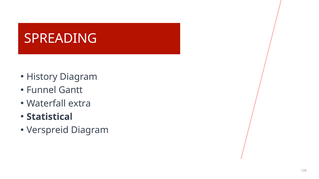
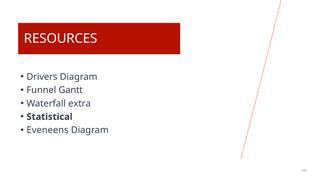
SPREADING: SPREADING -> RESOURCES (61, 39)
History: History -> Drivers (42, 77)
Verspreid: Verspreid -> Eveneens (48, 130)
